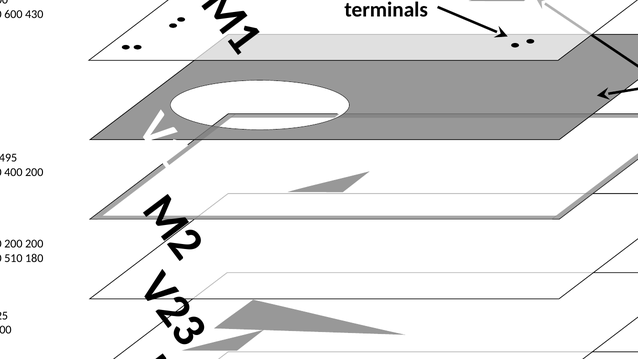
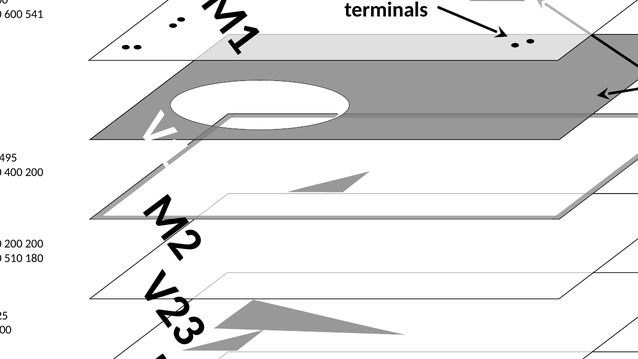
430: 430 -> 541 (34, 14)
